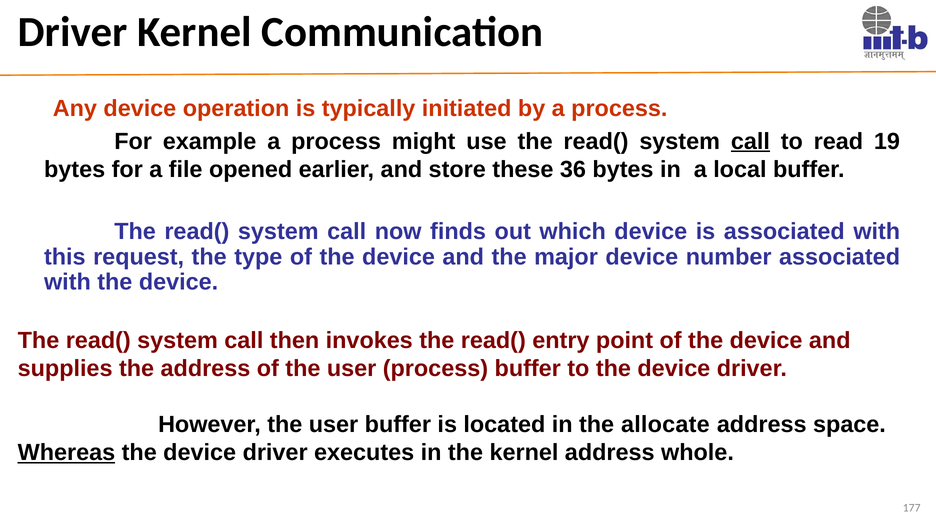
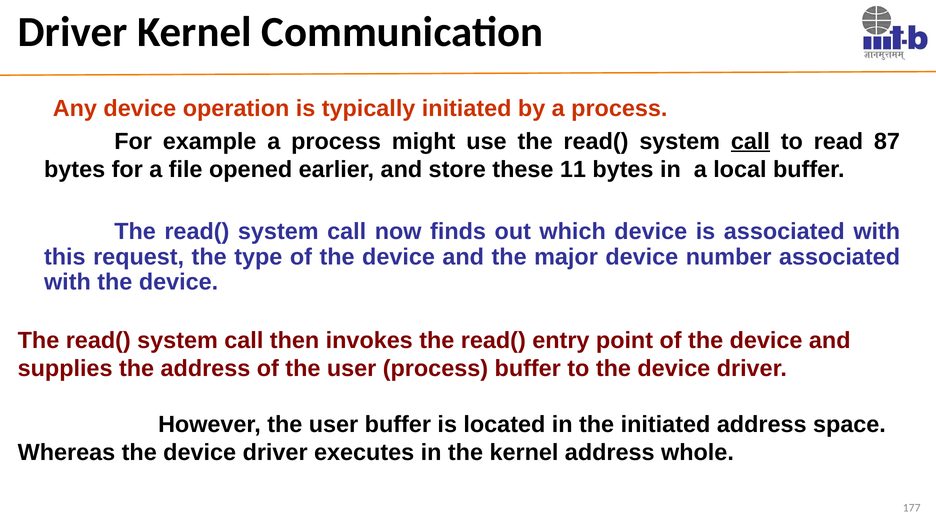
19: 19 -> 87 (887, 141)
36: 36 -> 11 (573, 170)
the allocate: allocate -> initiated (666, 425)
Whereas underline: present -> none (66, 453)
